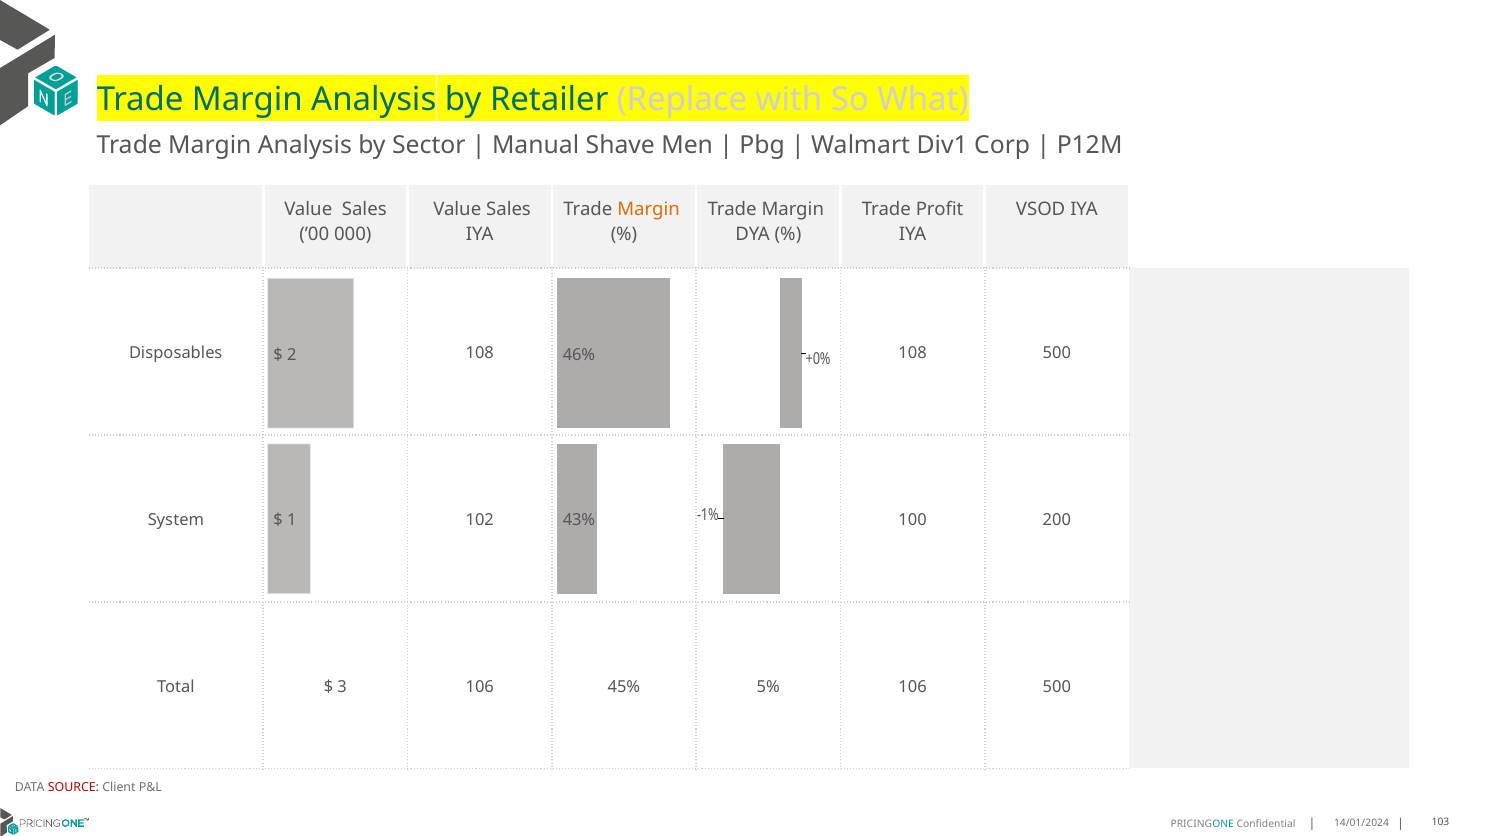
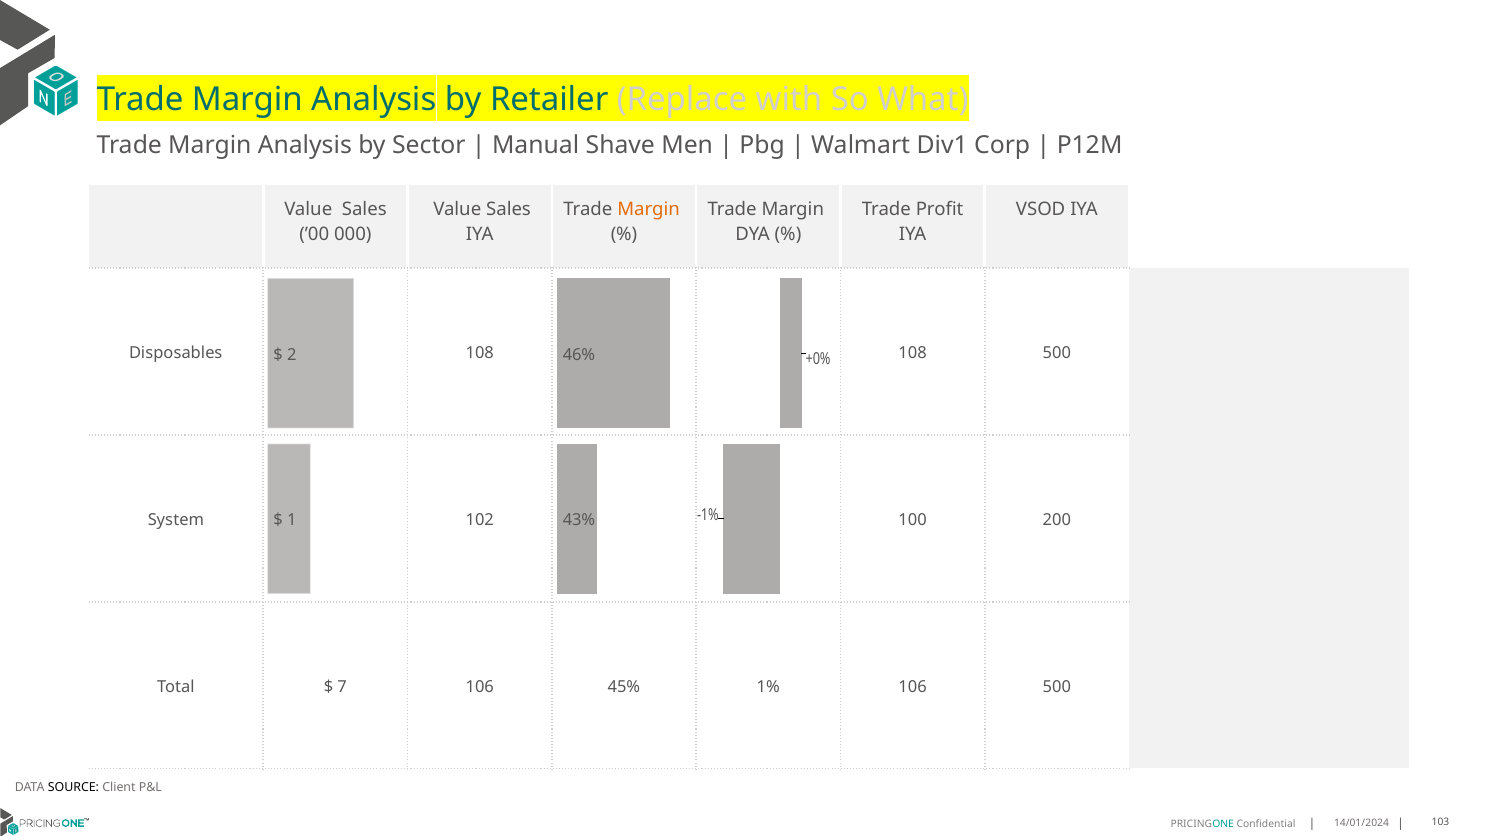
3: 3 -> 7 (342, 687)
5%: 5% -> 1% (768, 687)
SOURCE colour: red -> black (73, 787)
